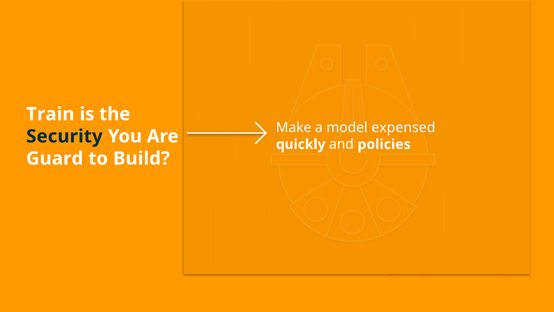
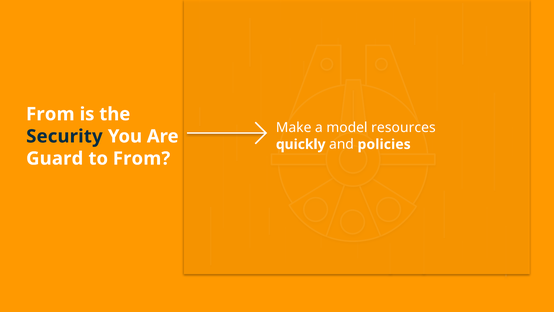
Train: Train -> From (50, 114)
expensed: expensed -> resources (403, 128)
to Build: Build -> From (142, 158)
